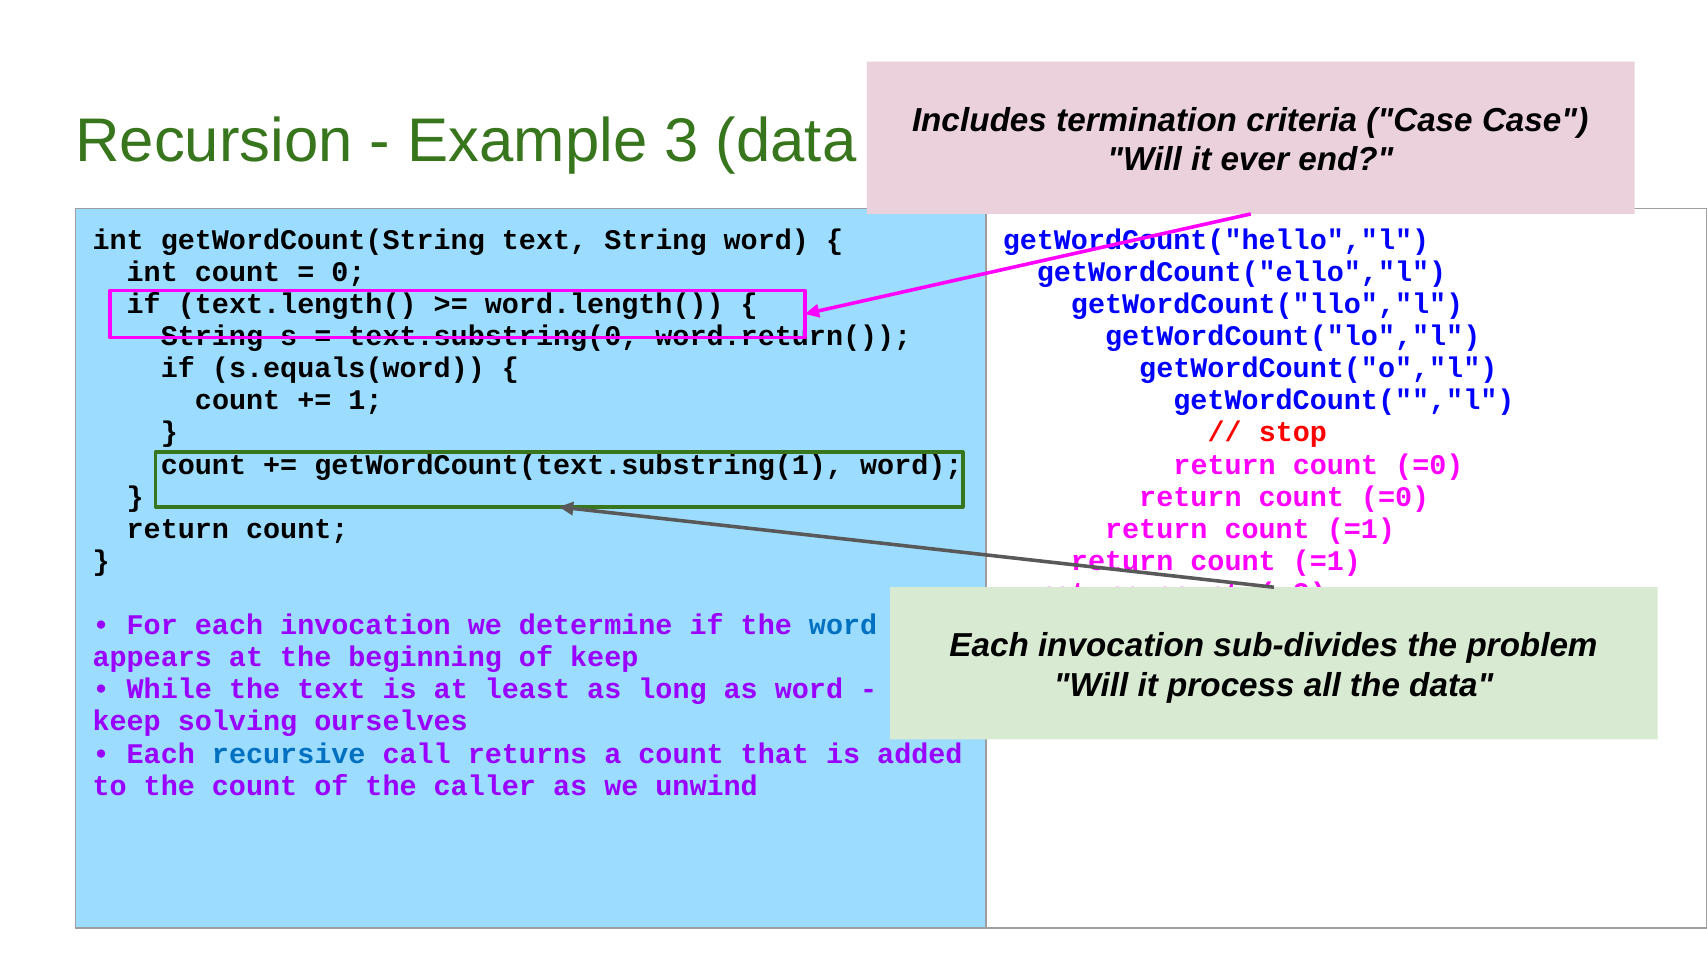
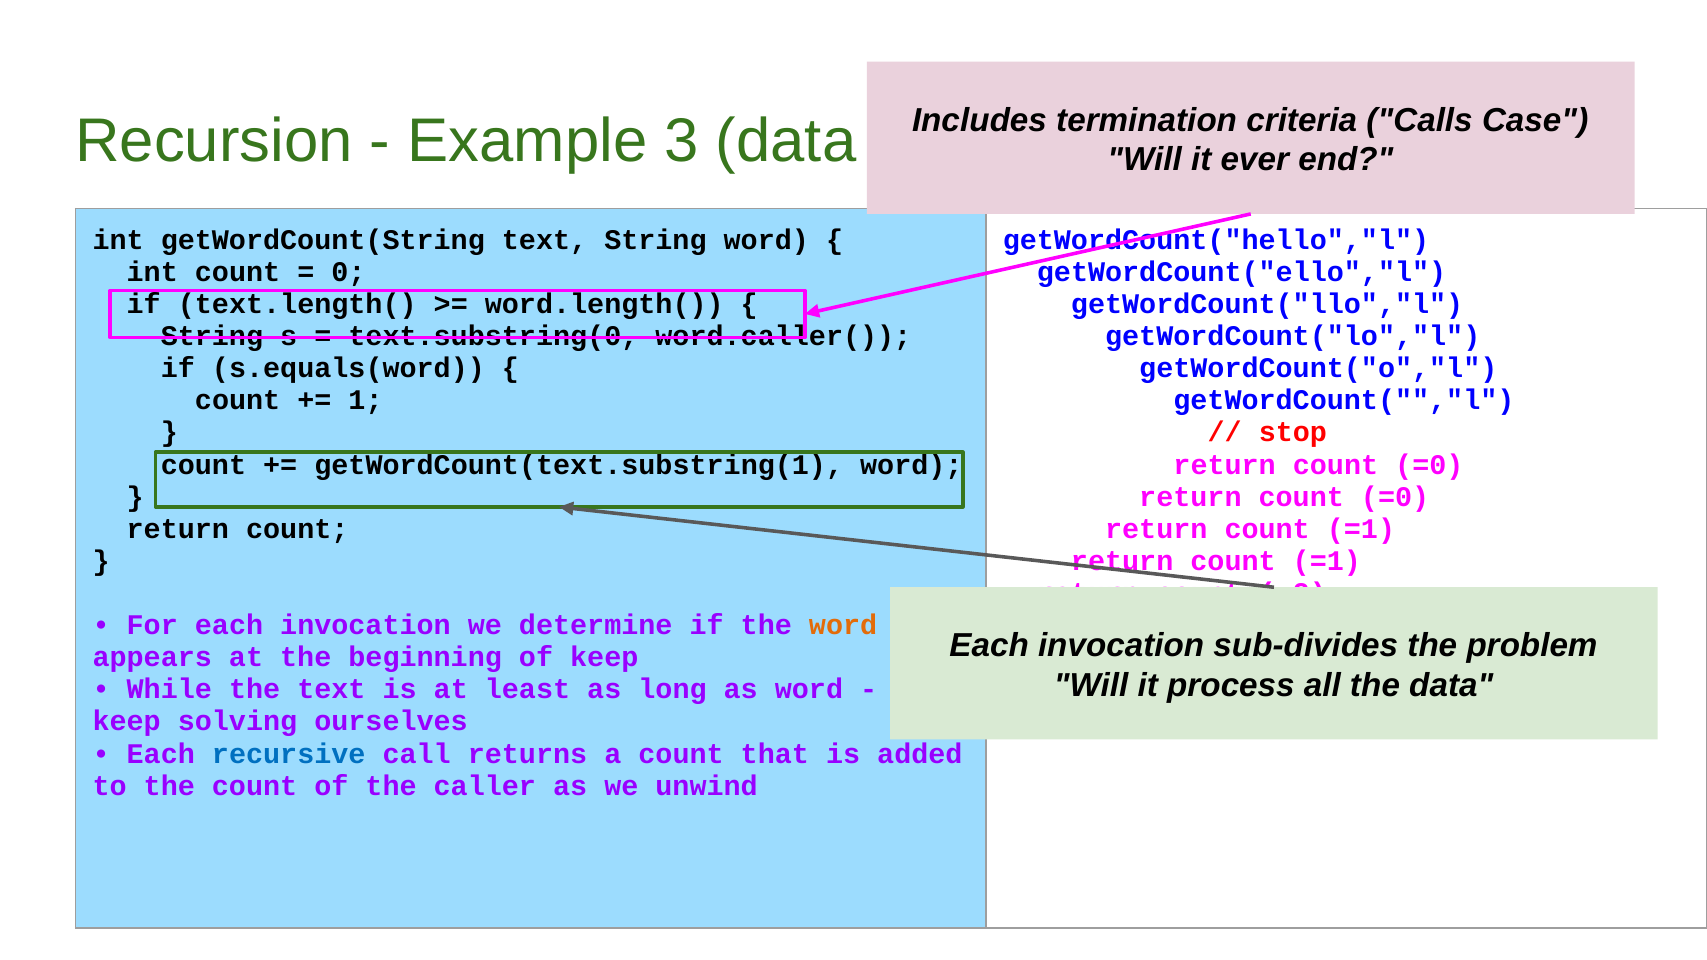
criteria Case: Case -> Calls (1420, 120)
word.return(: word.return( -> word.caller( (783, 336)
word colour: blue -> orange (843, 625)
